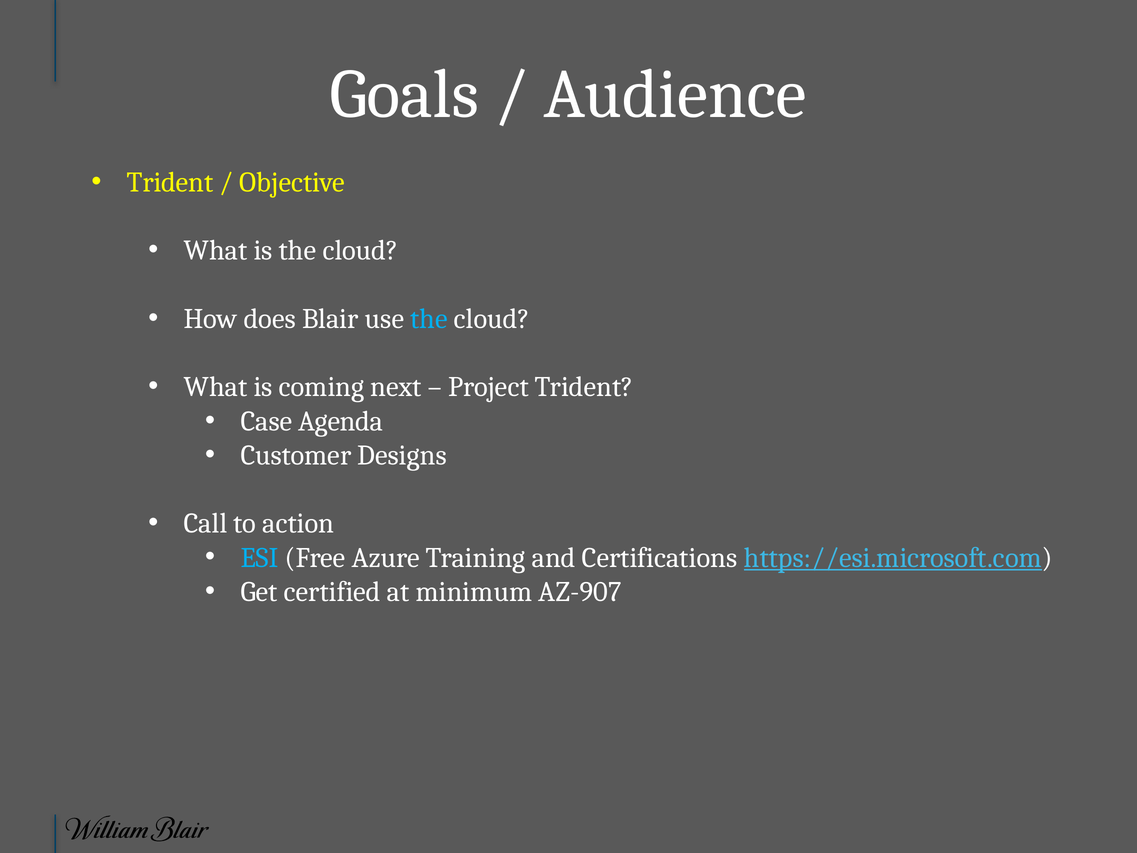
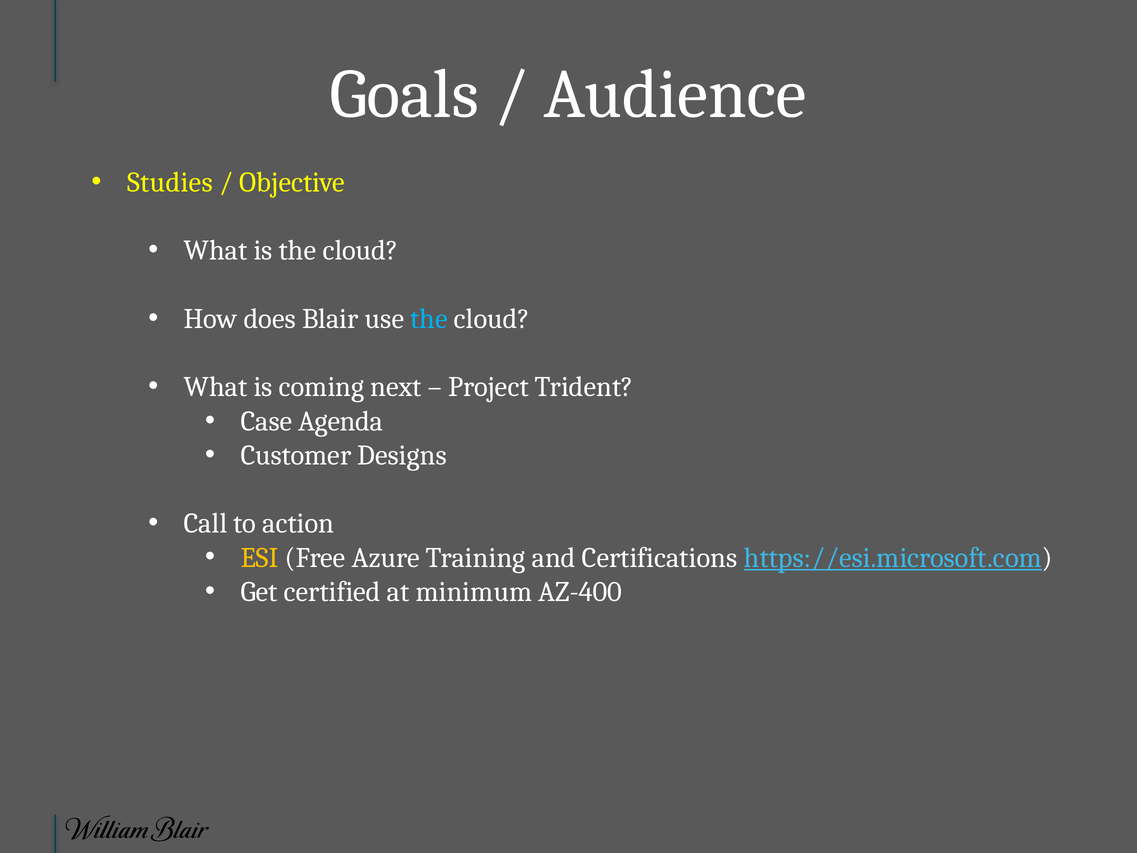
Trident: Trident -> Studies (170, 182)
ESI colour: light blue -> yellow (260, 557)
AZ-907: AZ-907 -> AZ-400 (580, 592)
